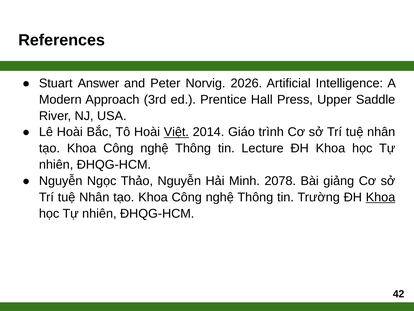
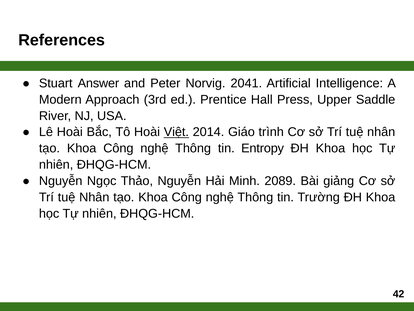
2026: 2026 -> 2041 (246, 83)
Lecture: Lecture -> Entropy (263, 148)
2078: 2078 -> 2089 (280, 181)
Khoa underline: present -> none (381, 197)
